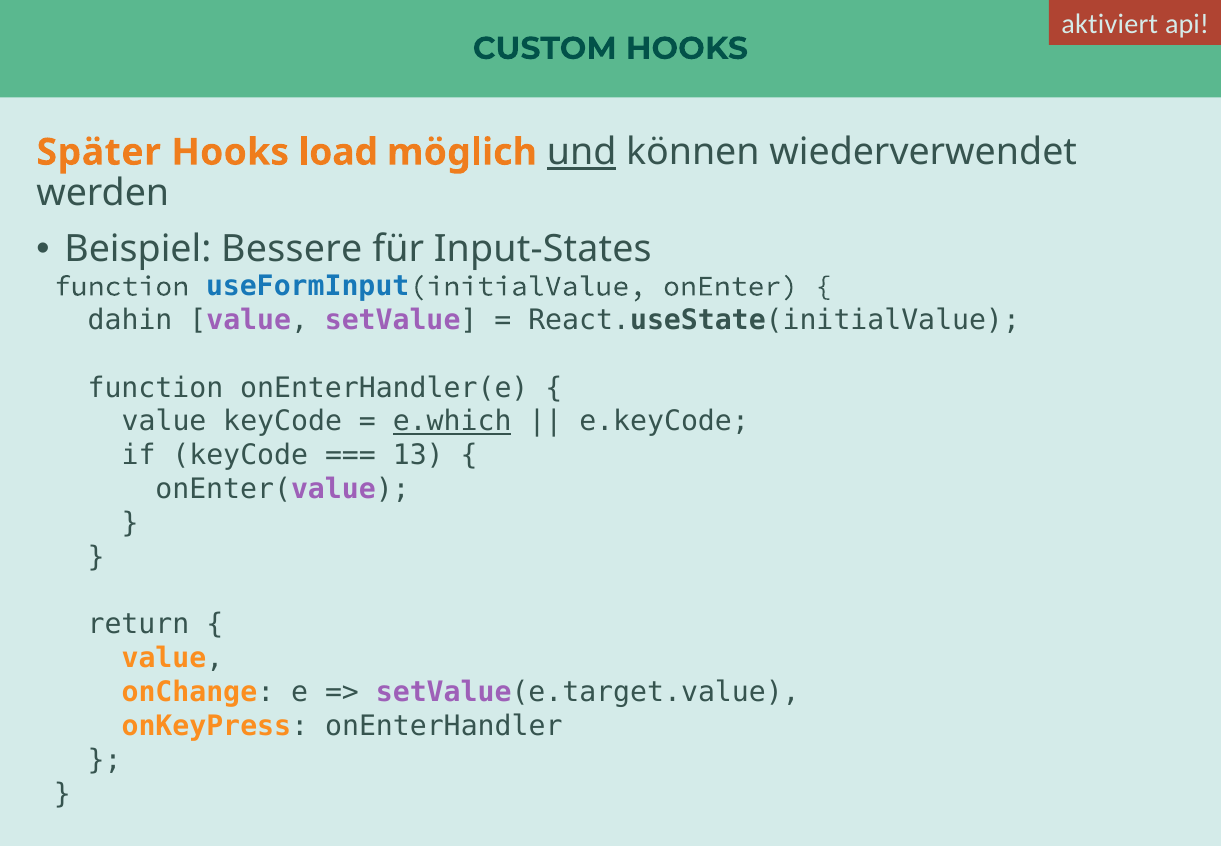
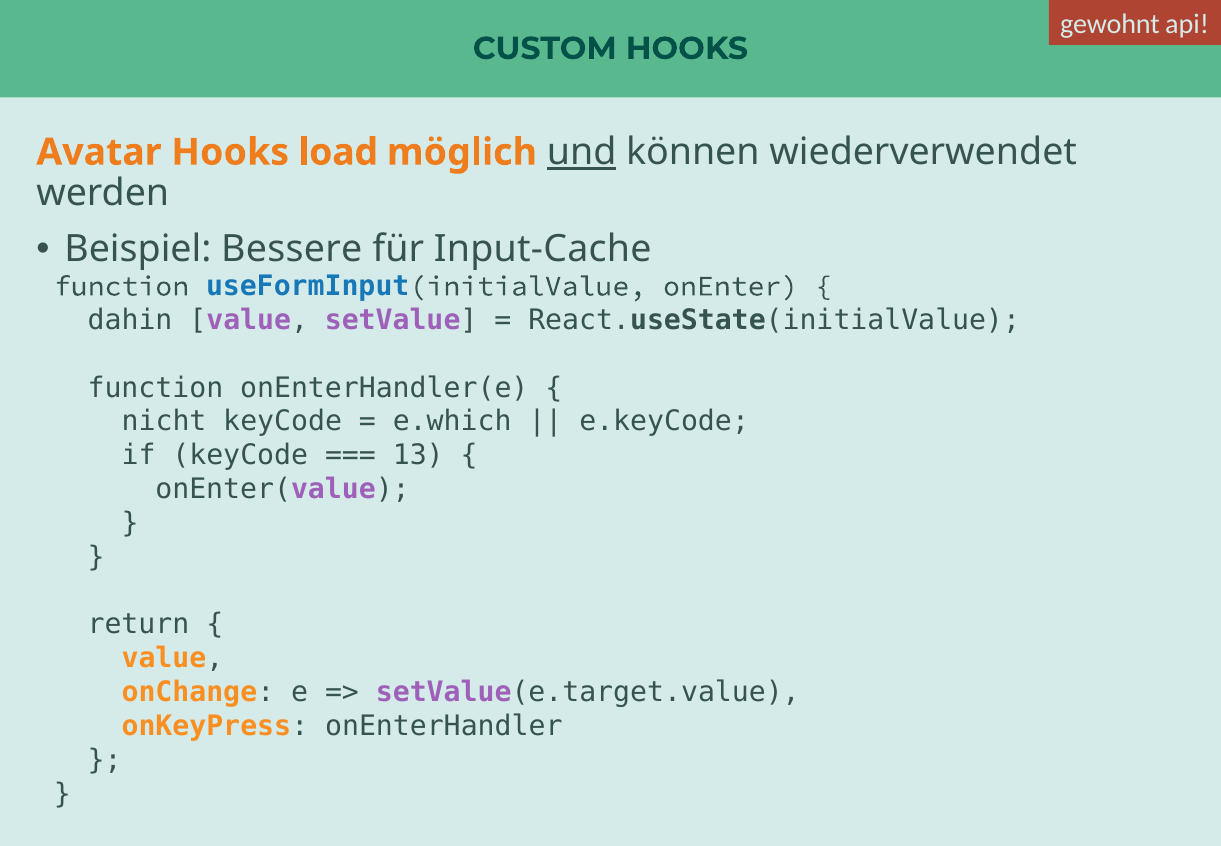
aktiviert: aktiviert -> gewohnt (1110, 24)
Später: Später -> Avatar (99, 152)
Input-States: Input-States -> Input-Cache (543, 249)
value: value -> nicht (164, 421)
e.which underline: present -> none (452, 421)
